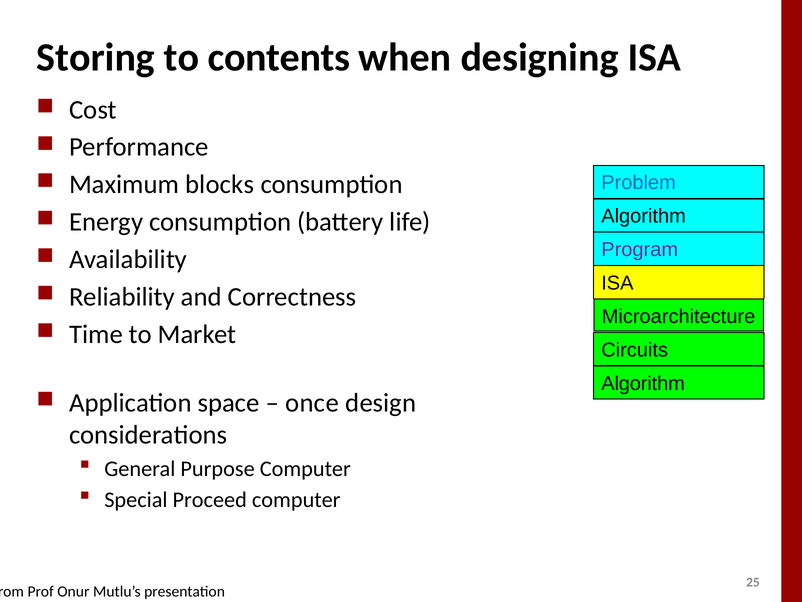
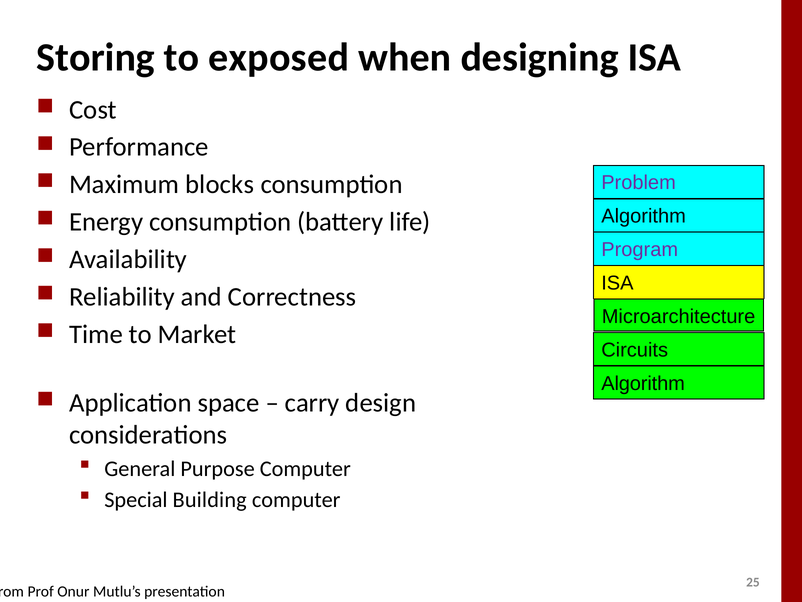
contents: contents -> exposed (279, 57)
Problem colour: blue -> purple (639, 183)
once: once -> carry (312, 403)
Proceed: Proceed -> Building (210, 500)
